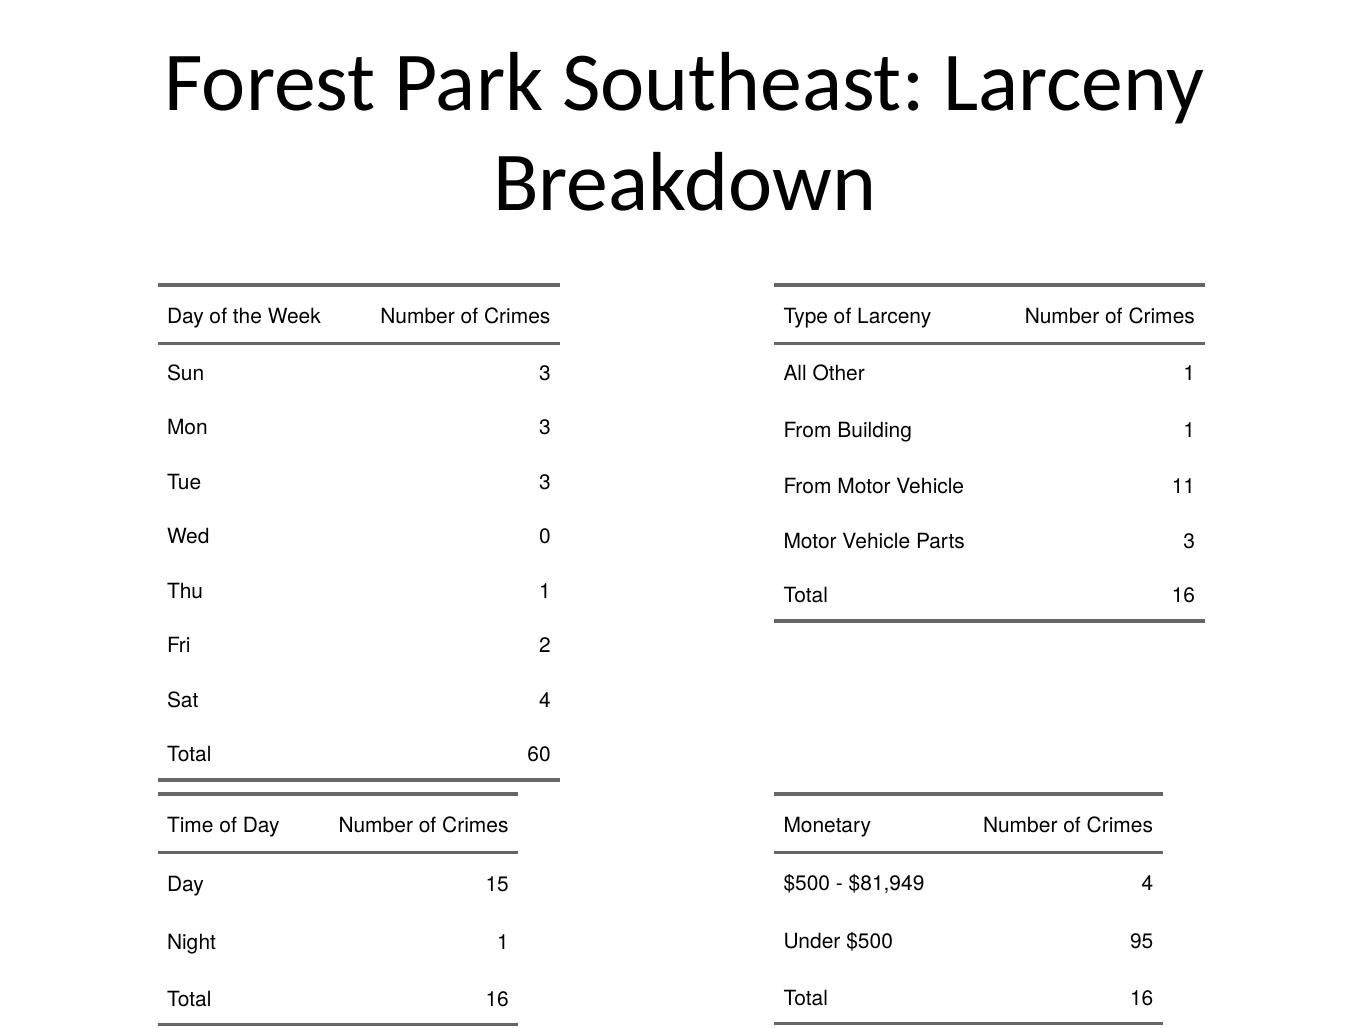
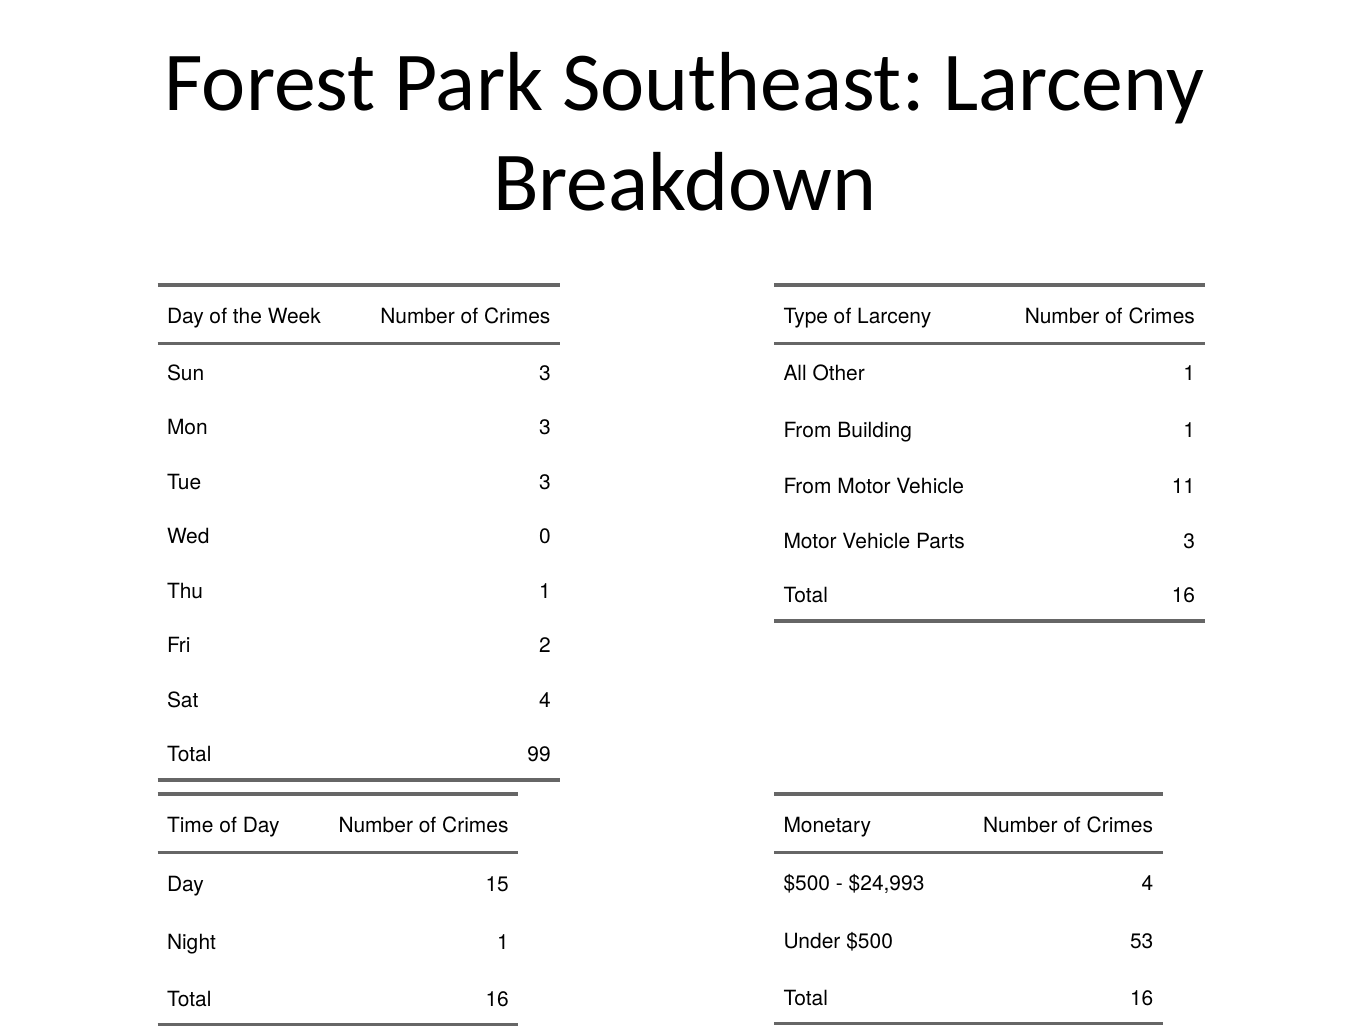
60: 60 -> 99 (539, 755)
$81,949: $81,949 -> $24,993 (887, 884)
95: 95 -> 53 (1142, 942)
